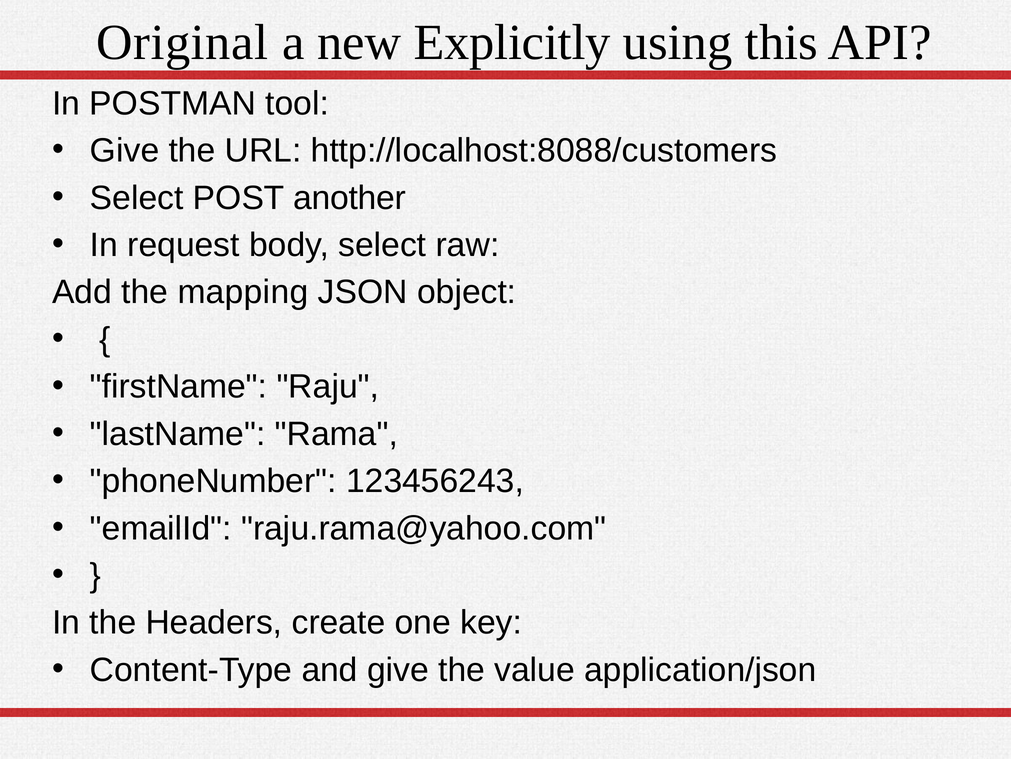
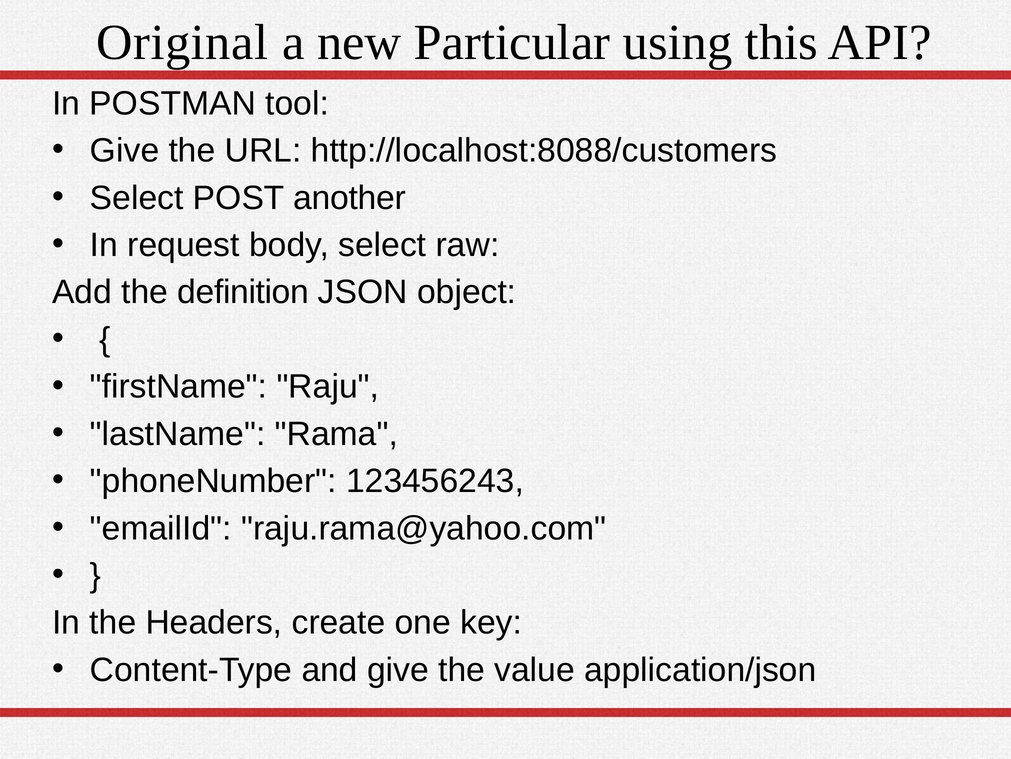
Explicitly: Explicitly -> Particular (512, 42)
mapping: mapping -> definition (243, 292)
